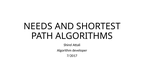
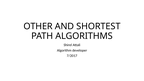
NEEDS: NEEDS -> OTHER (38, 26)
